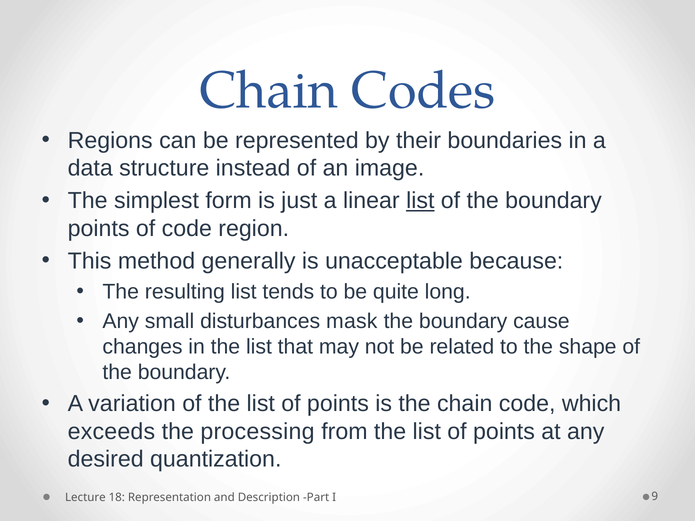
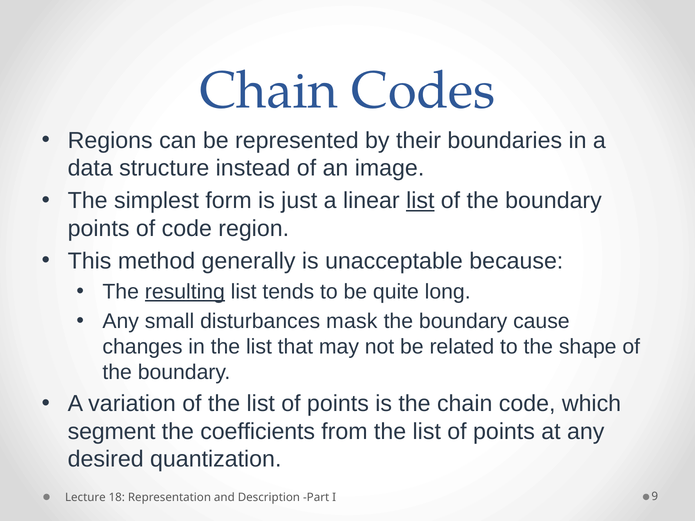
resulting underline: none -> present (185, 292)
exceeds: exceeds -> segment (112, 432)
processing: processing -> coefficients (258, 432)
